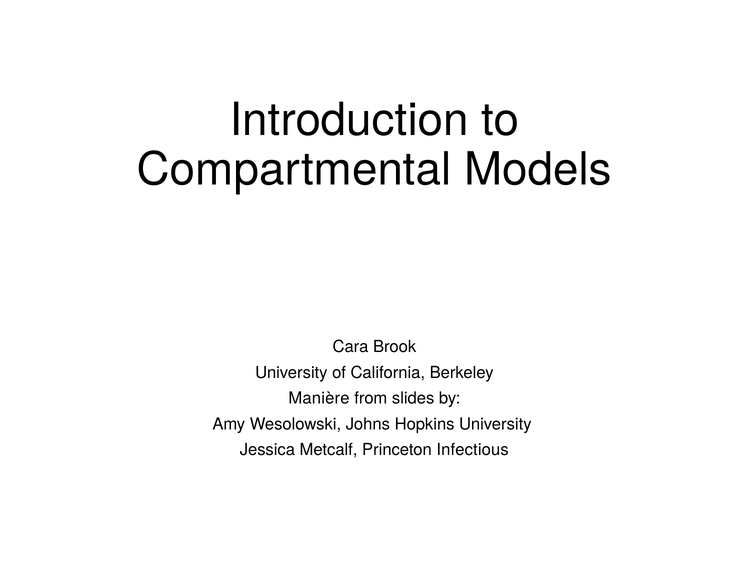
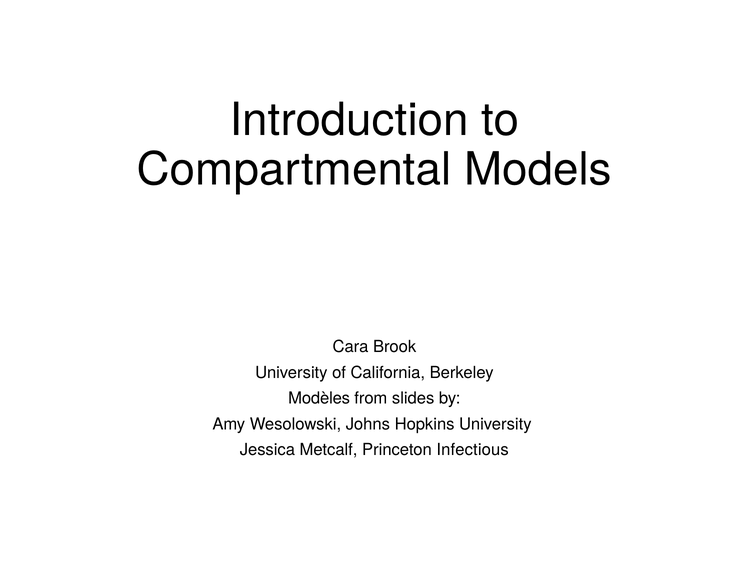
Manière: Manière -> Modèles (319, 398)
